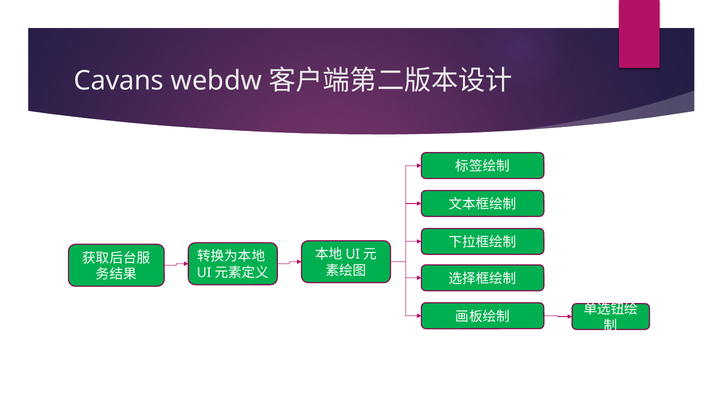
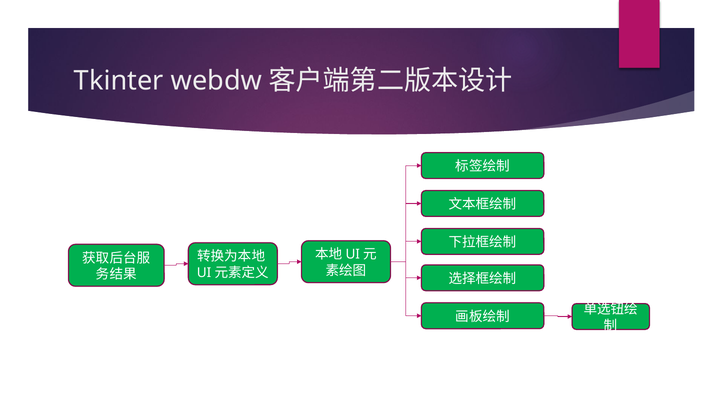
Cavans: Cavans -> Tkinter (119, 81)
